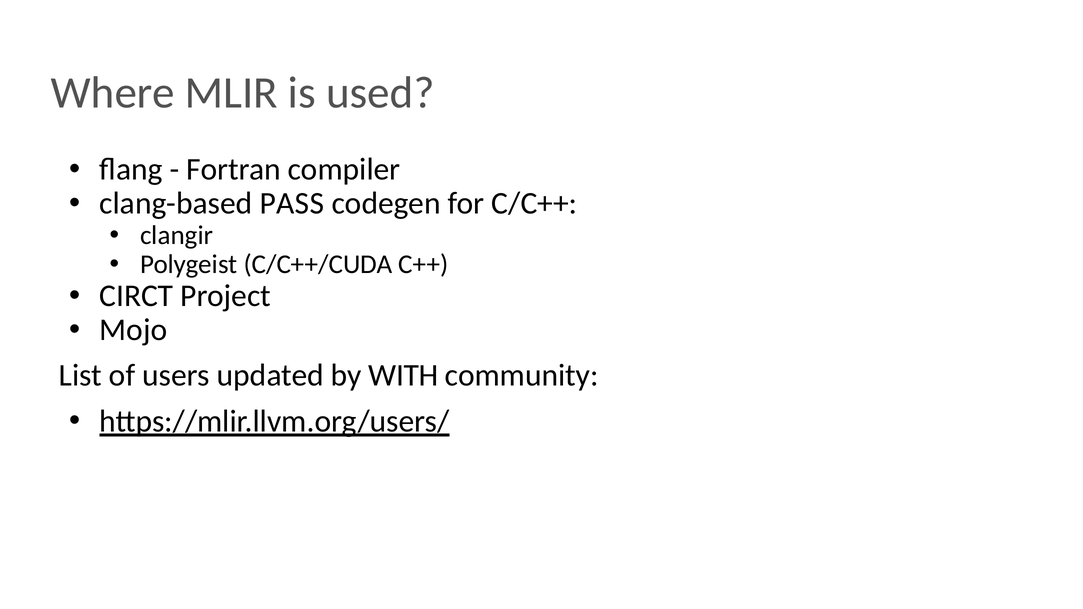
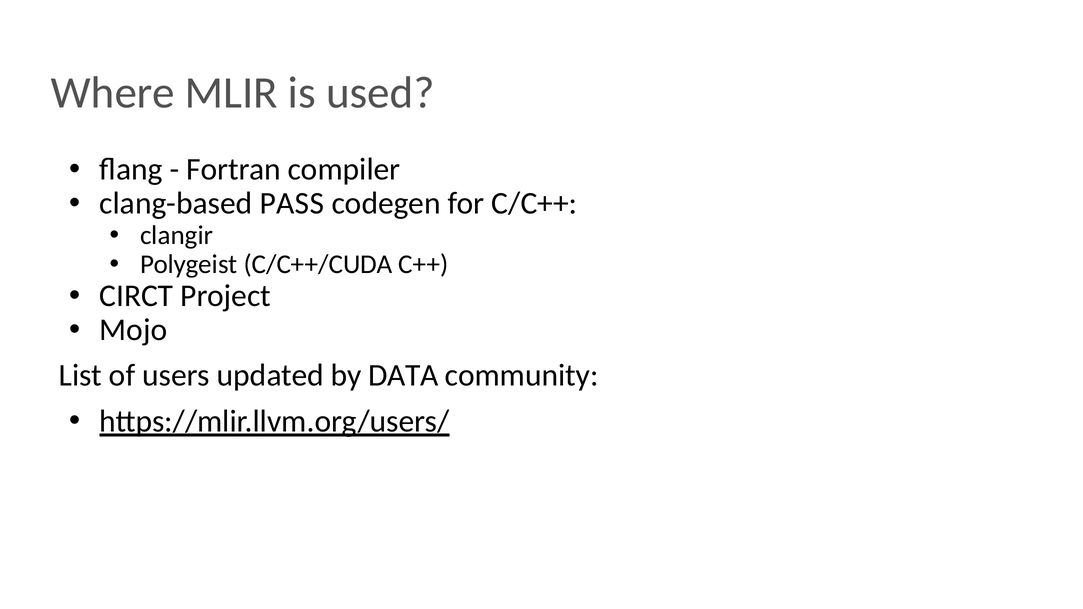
WITH: WITH -> DATA (403, 375)
